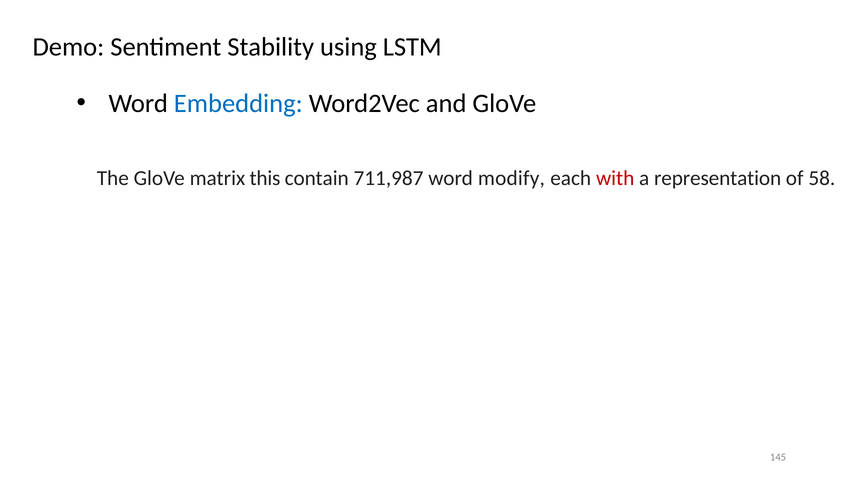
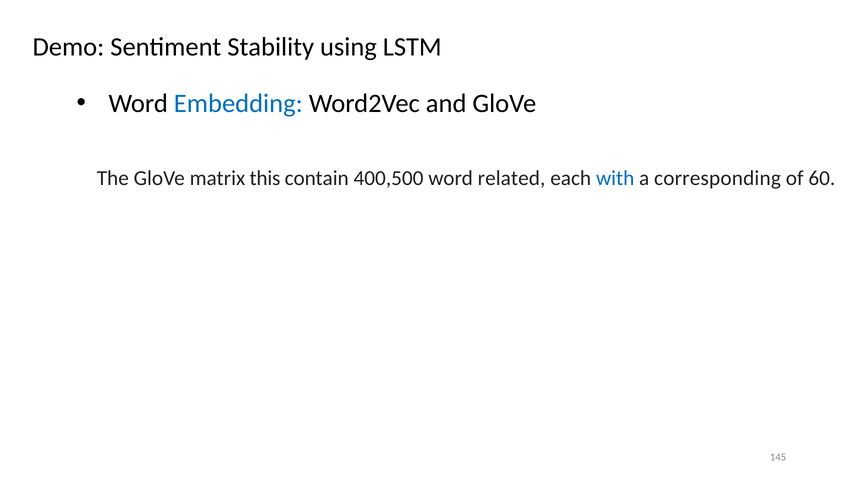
711,987: 711,987 -> 400,500 (389, 178)
modify: modify -> related (511, 178)
with colour: red -> blue (615, 178)
representation: representation -> corresponding (717, 178)
58: 58 -> 60 (822, 178)
